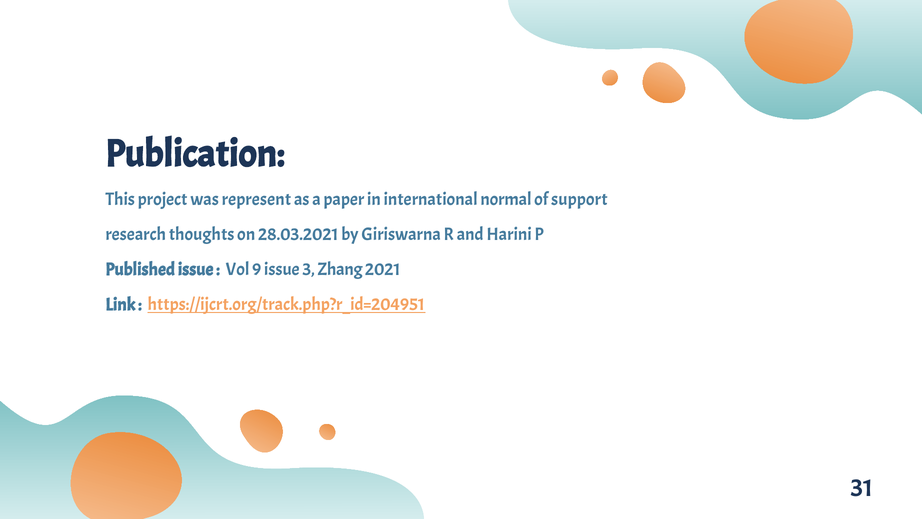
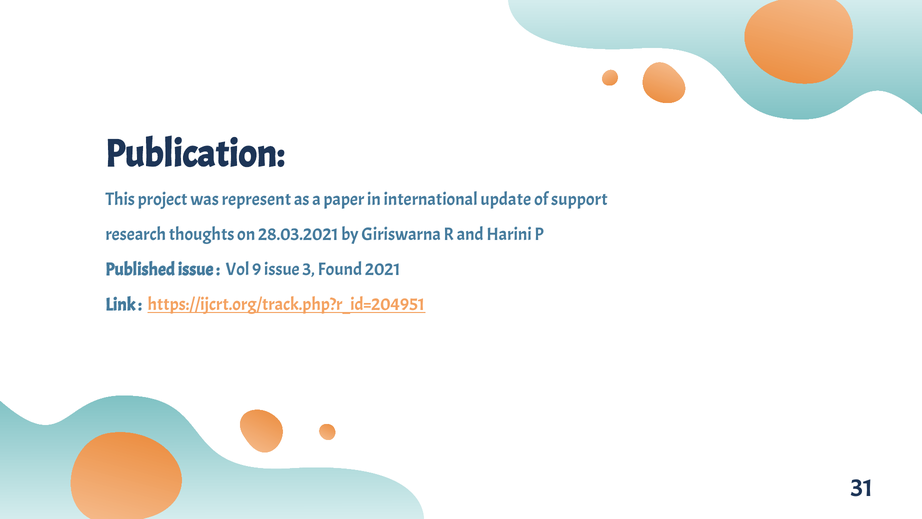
normal: normal -> update (506, 199)
Zhang: Zhang -> Found (340, 269)
